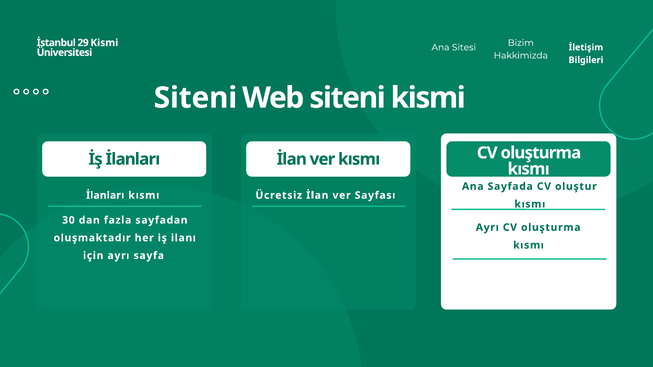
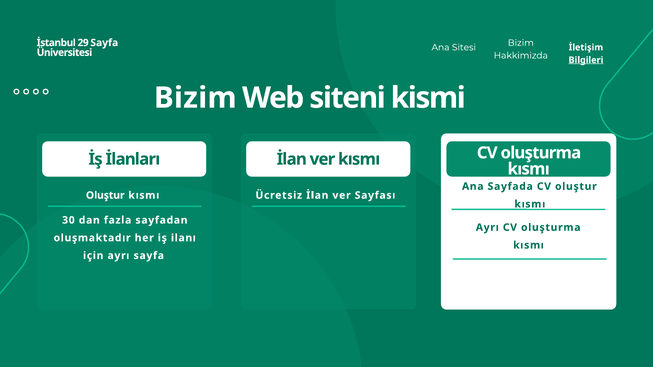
29 Kismi: Kismi -> Sayfa (104, 43)
Bilgileri underline: none -> present (586, 60)
Siteni: Siteni -> Bizim (195, 98)
İlanları: İlanları -> Oluştur (105, 195)
